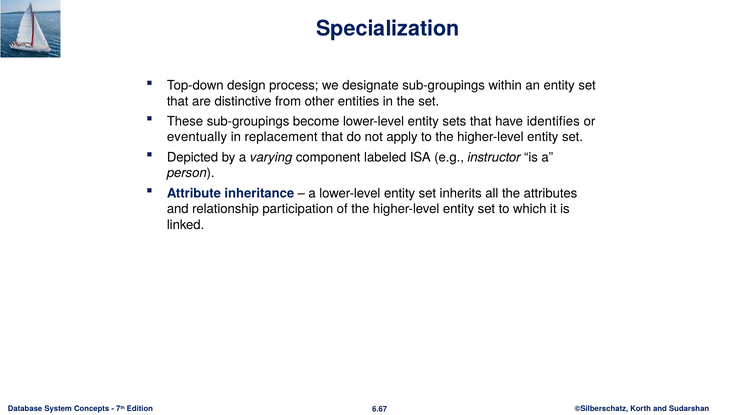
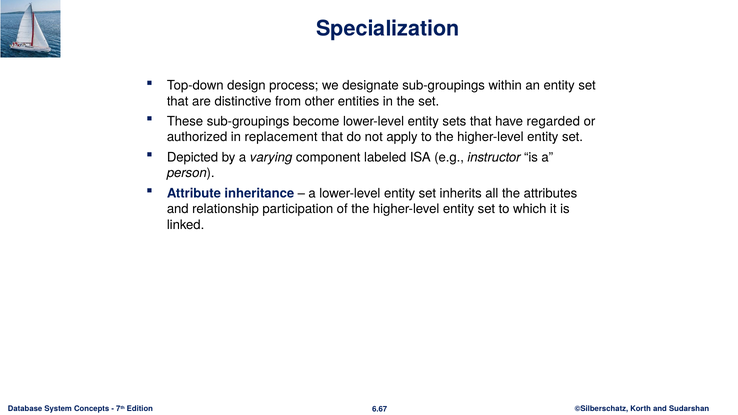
identifies: identifies -> regarded (553, 122)
eventually: eventually -> authorized (197, 137)
